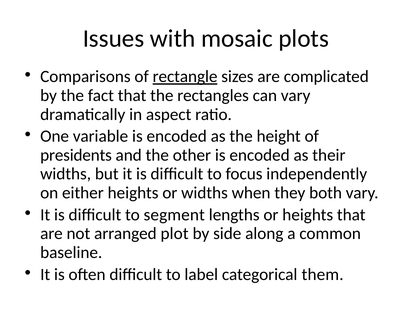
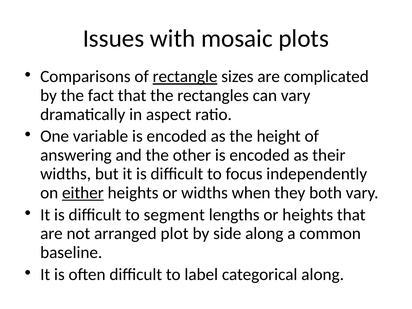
presidents: presidents -> answering (76, 155)
either underline: none -> present (83, 193)
categorical them: them -> along (323, 274)
